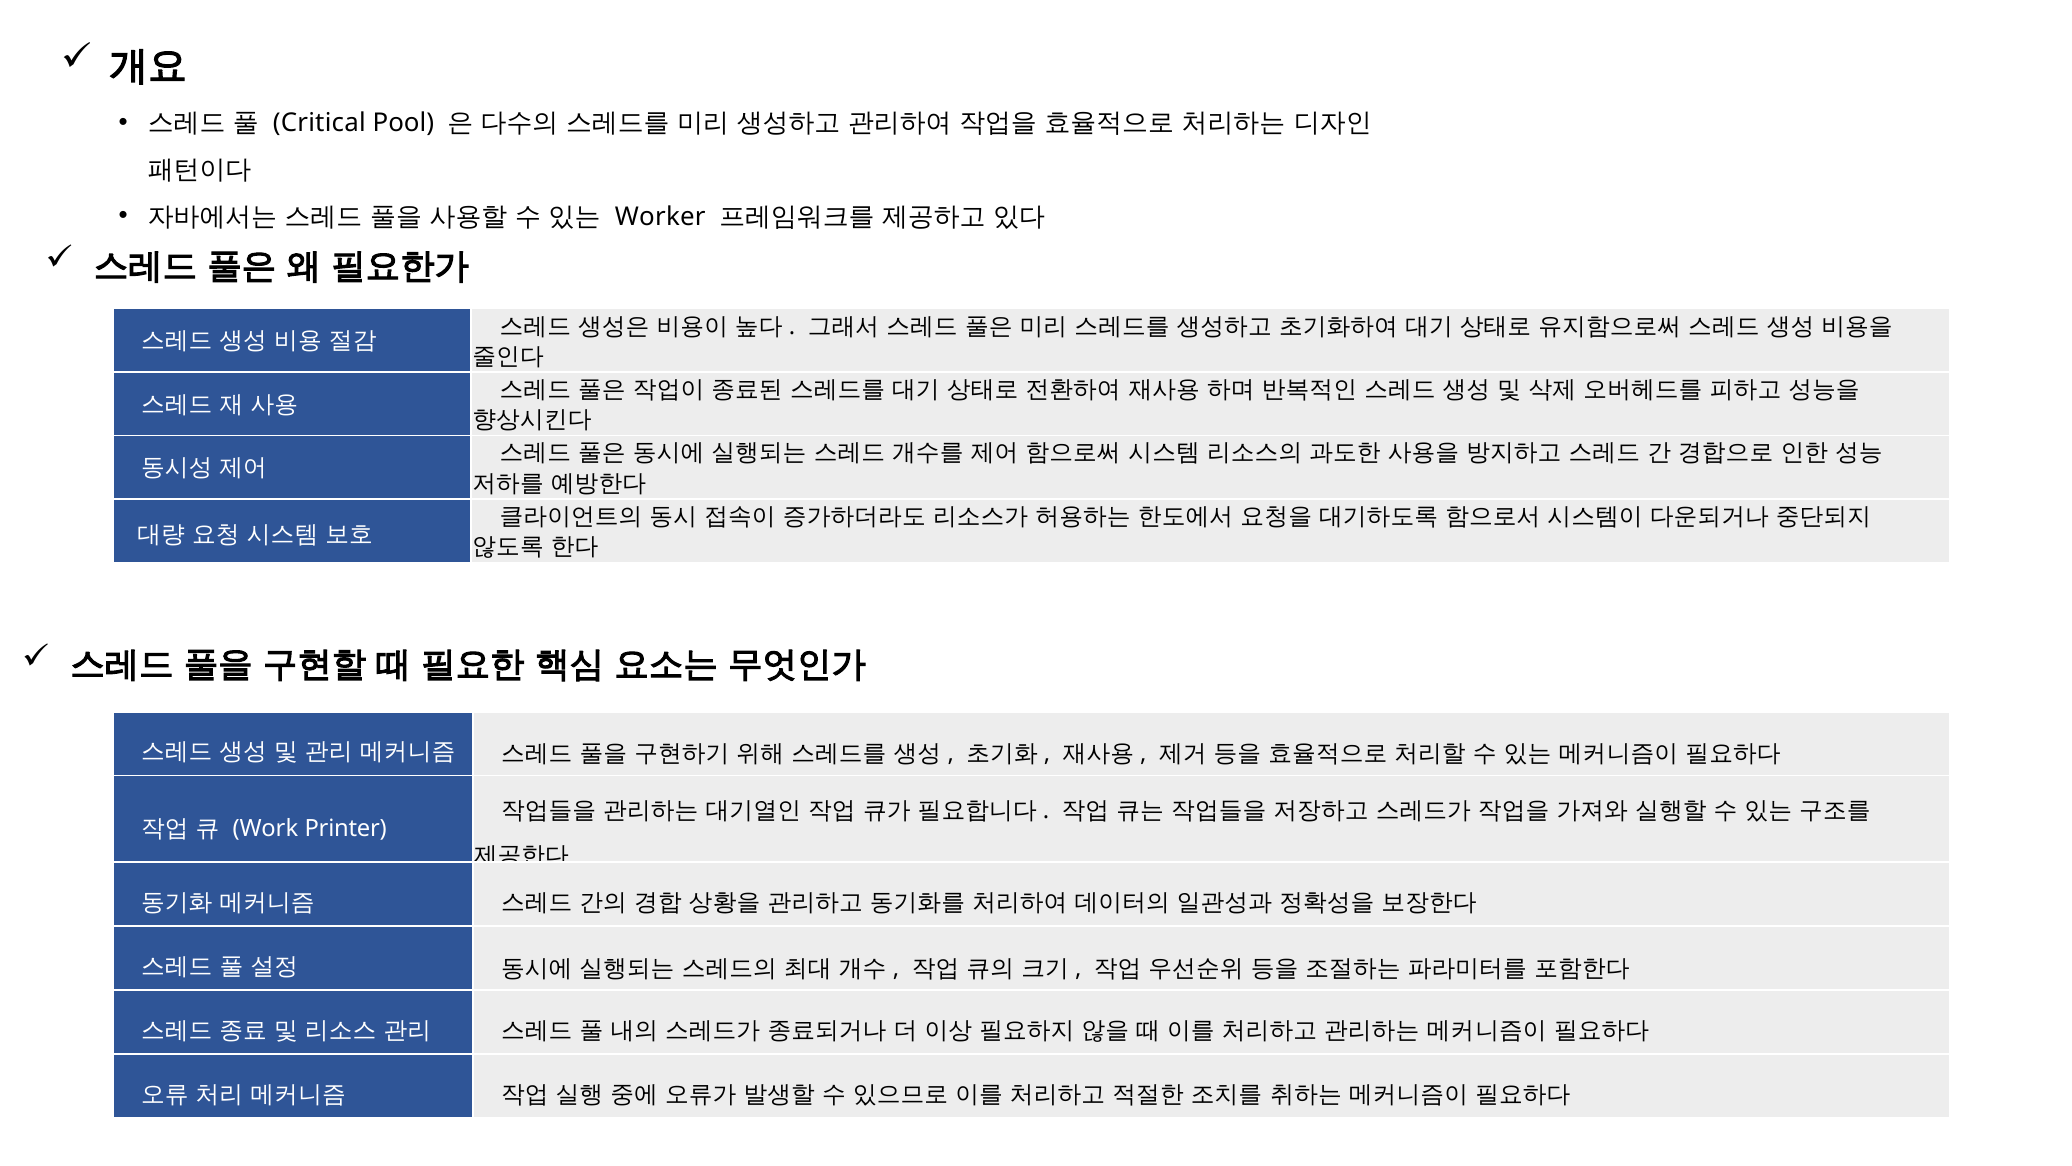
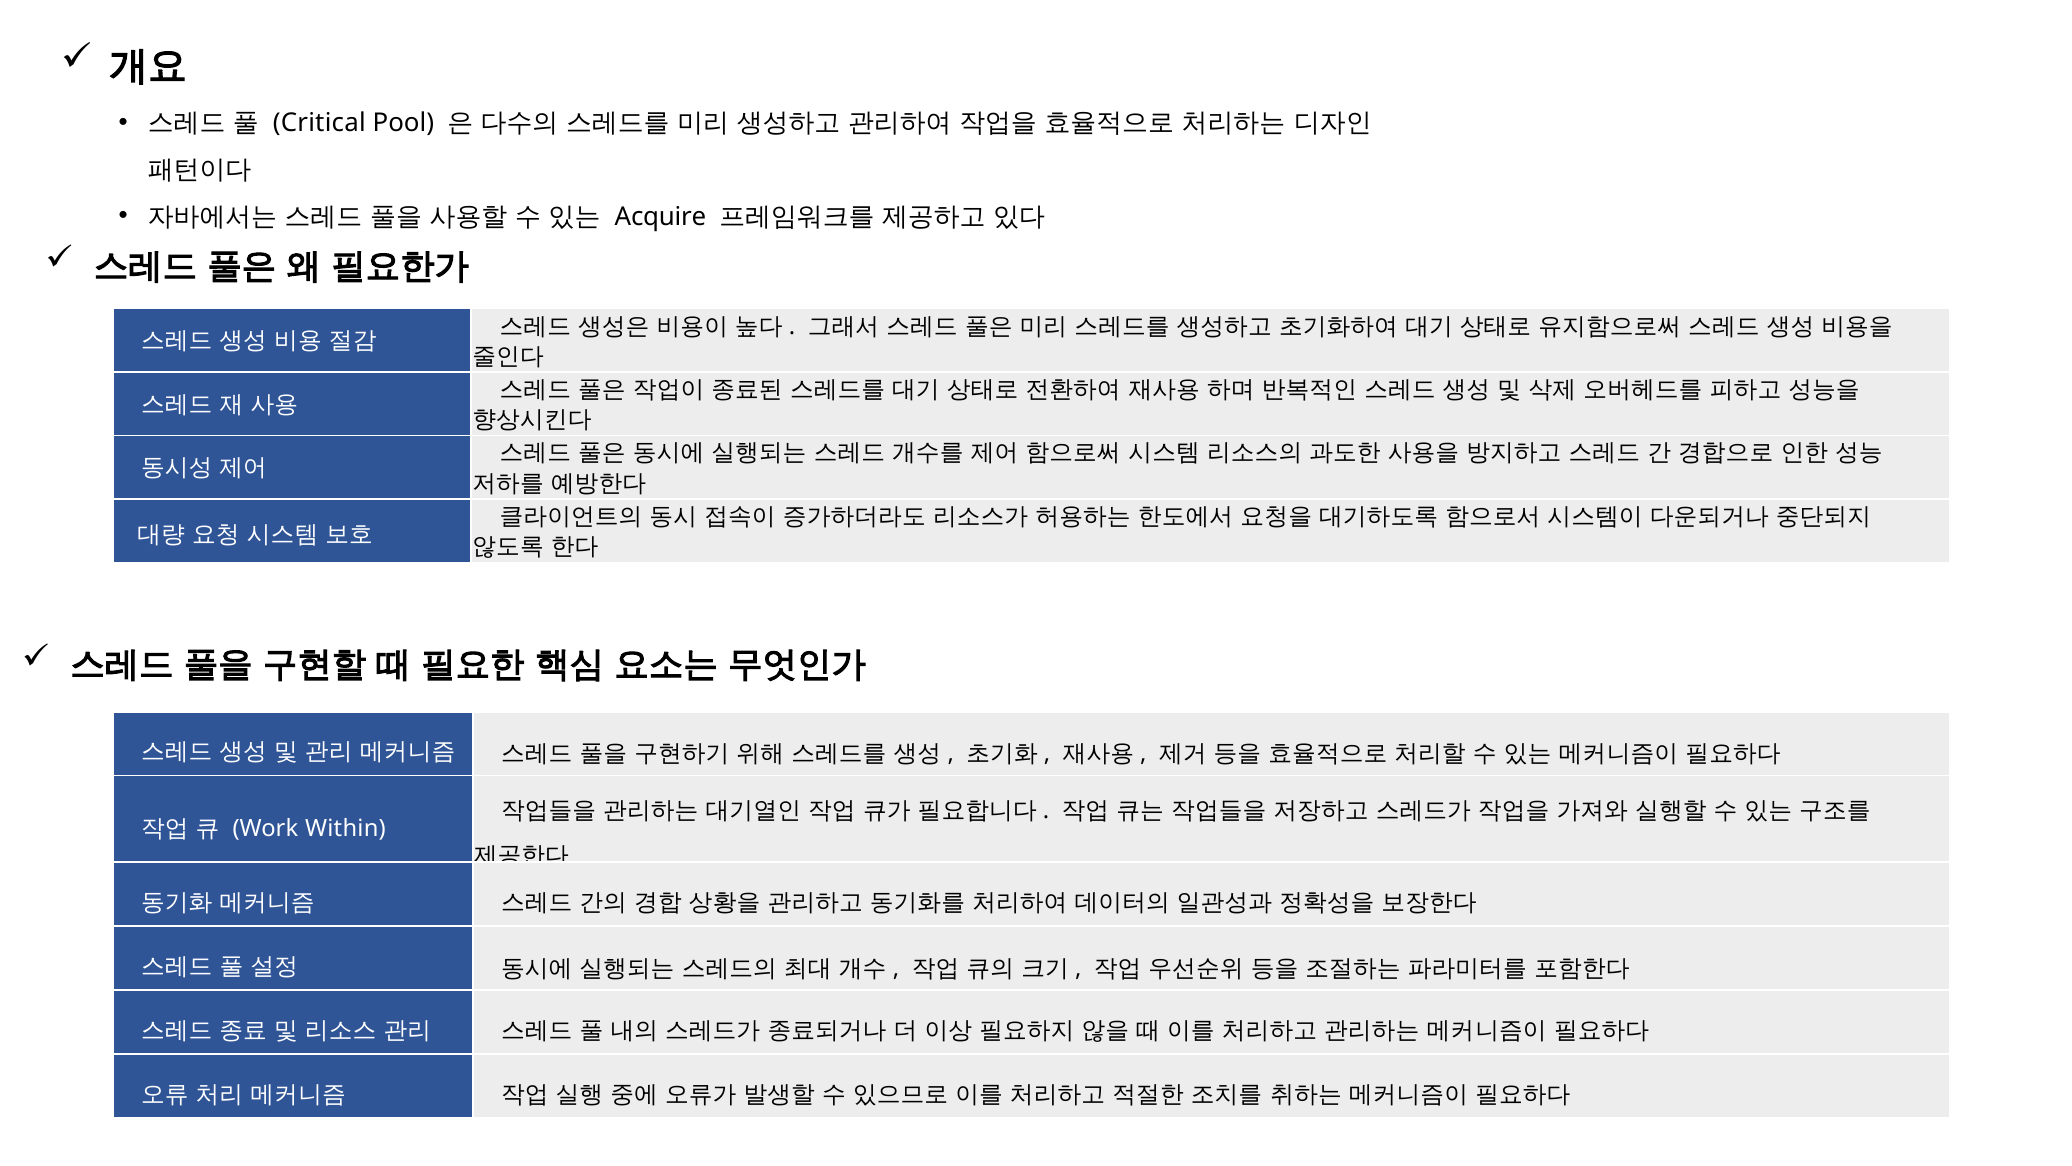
Worker: Worker -> Acquire (660, 216)
Printer: Printer -> Within (345, 829)
